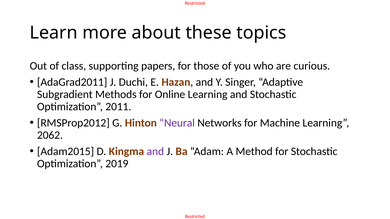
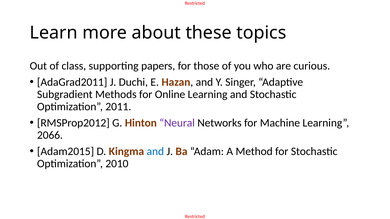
2062: 2062 -> 2066 (50, 135)
and colour: purple -> blue (155, 152)
2019: 2019 -> 2010 (117, 164)
